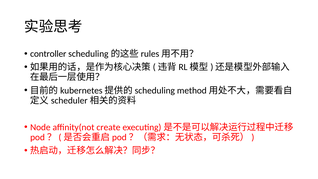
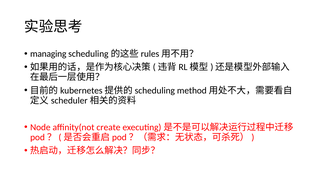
controller: controller -> managing (48, 54)
